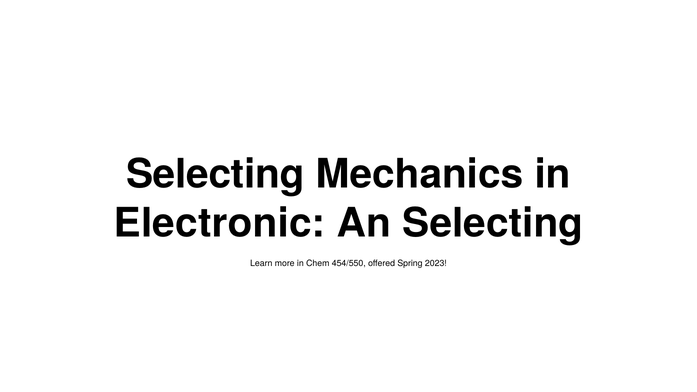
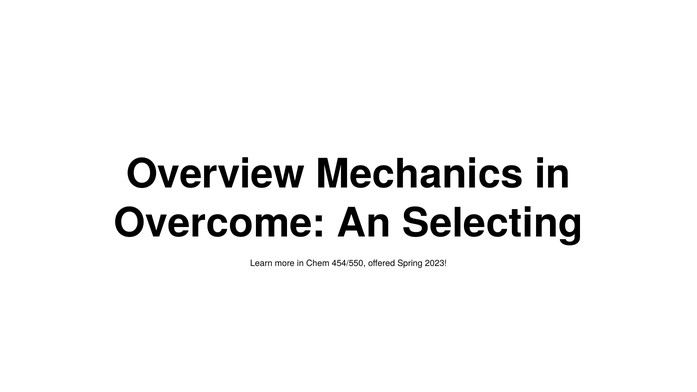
Selecting: Selecting -> Overview (215, 174)
Electronic: Electronic -> Overcome (220, 223)
